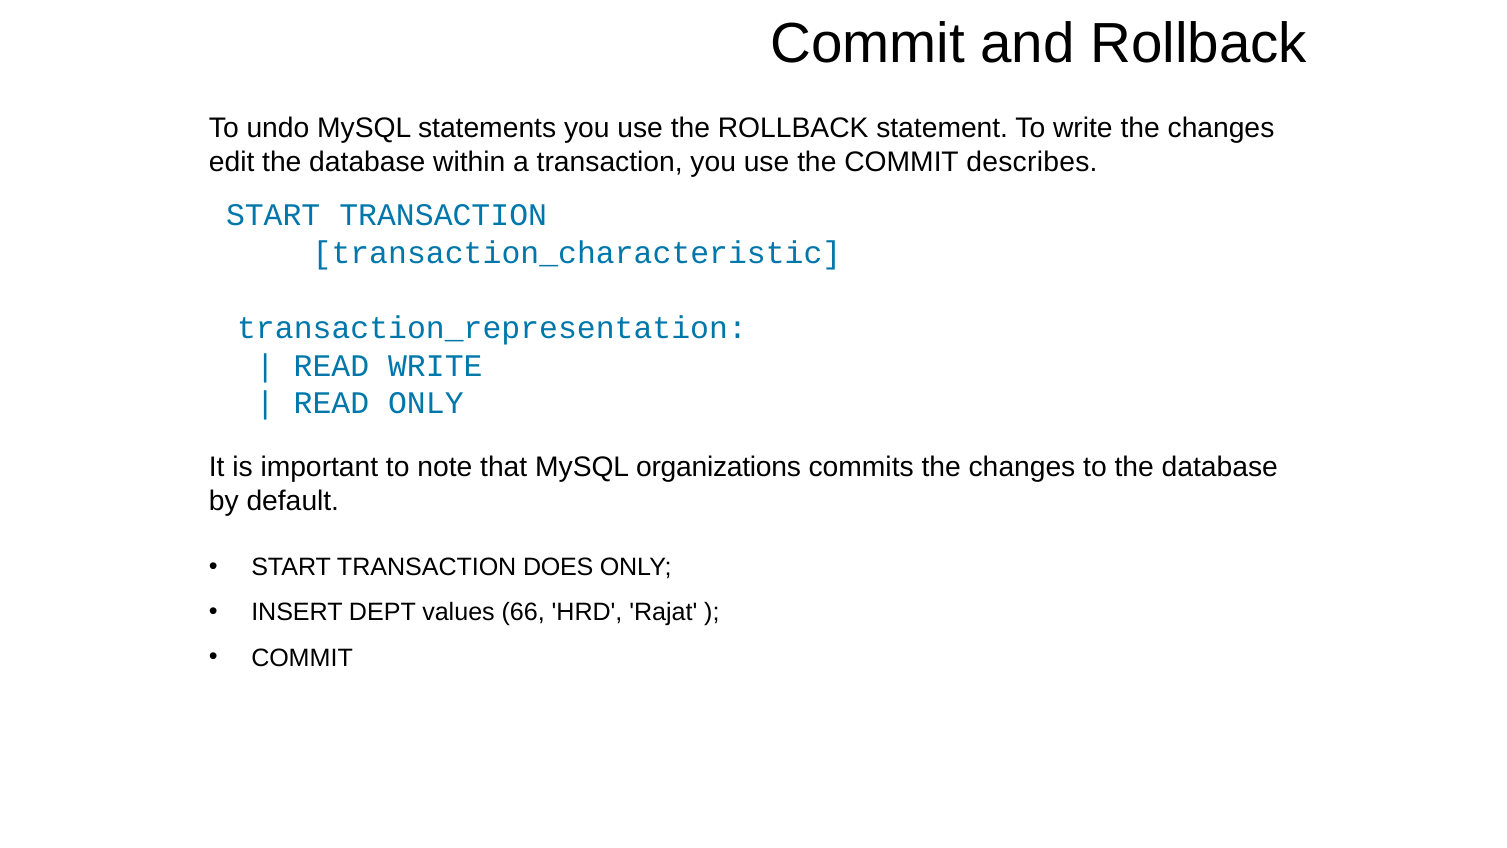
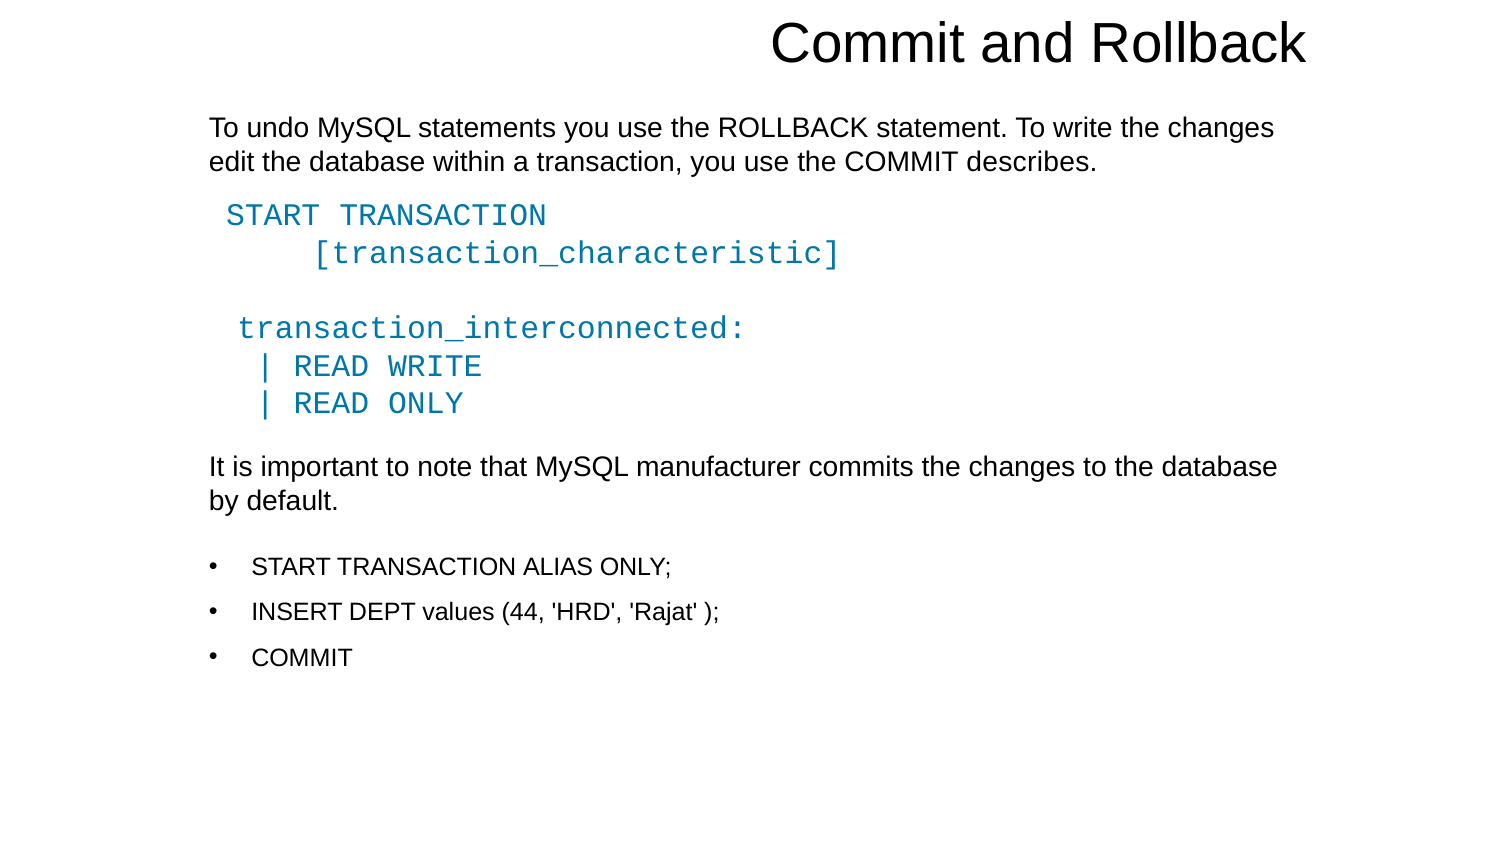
transaction_representation: transaction_representation -> transaction_interconnected (492, 328)
organizations: organizations -> manufacturer (718, 467)
DOES: DOES -> ALIAS (558, 567)
66: 66 -> 44 (523, 612)
